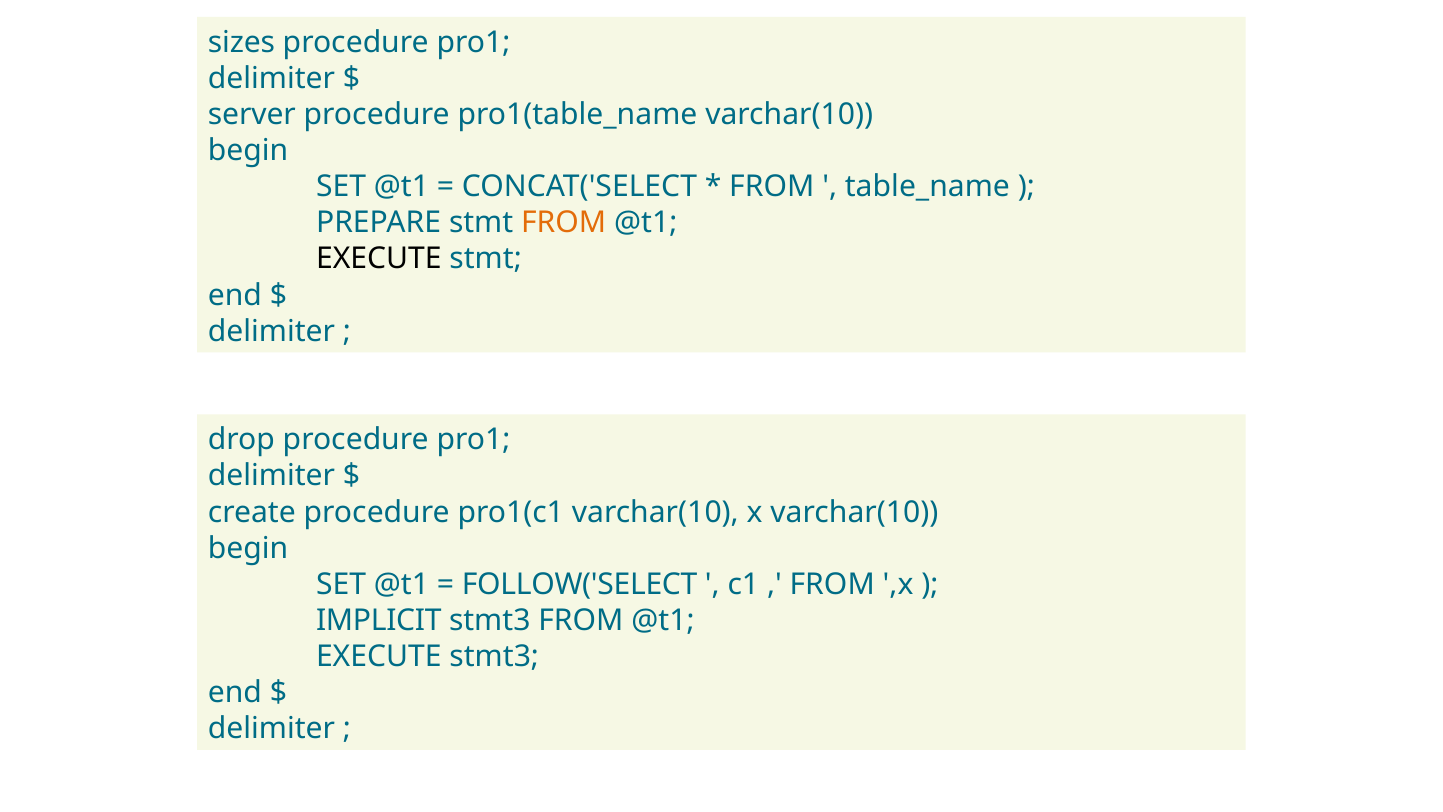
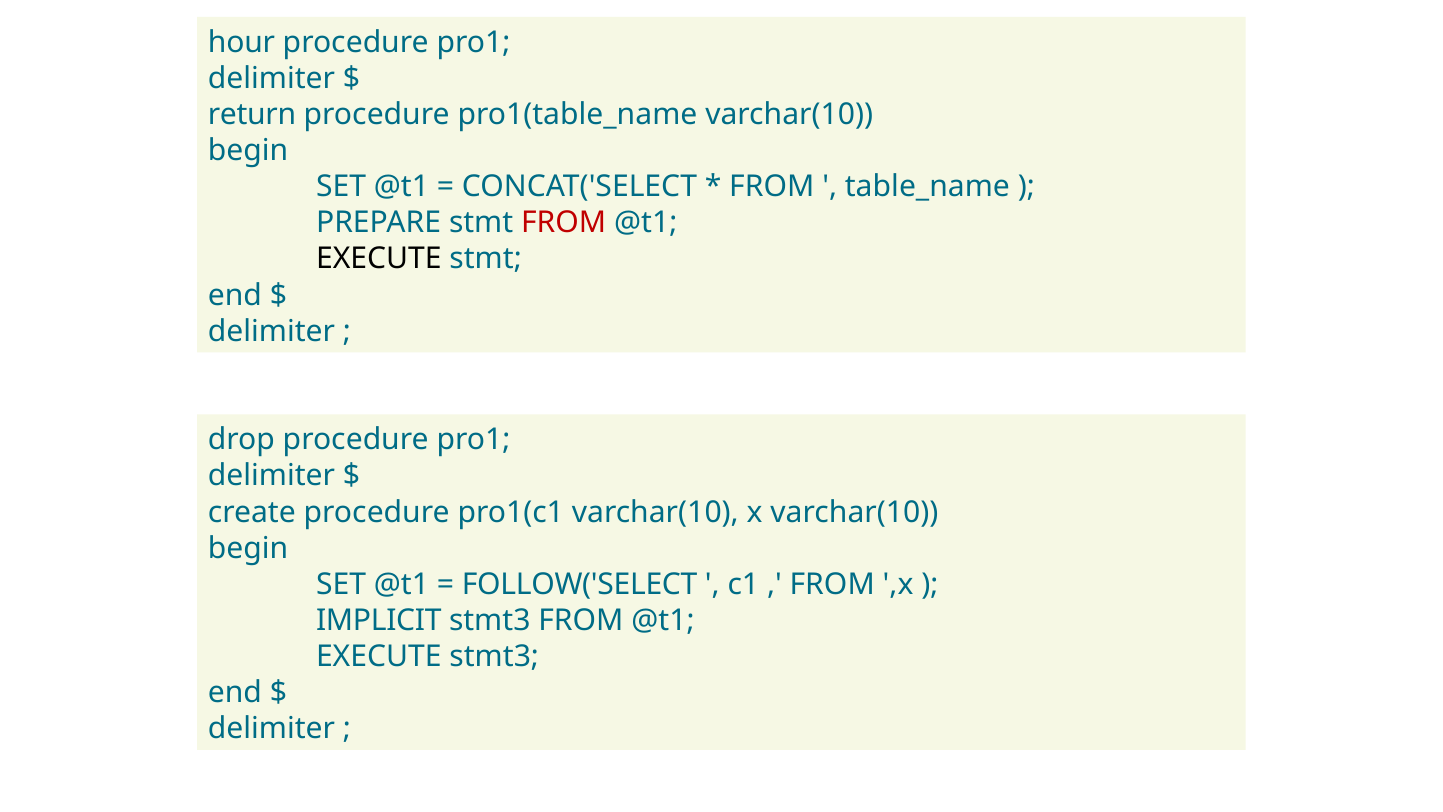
sizes: sizes -> hour (241, 42)
server: server -> return (252, 115)
FROM colour: orange -> red (564, 223)
